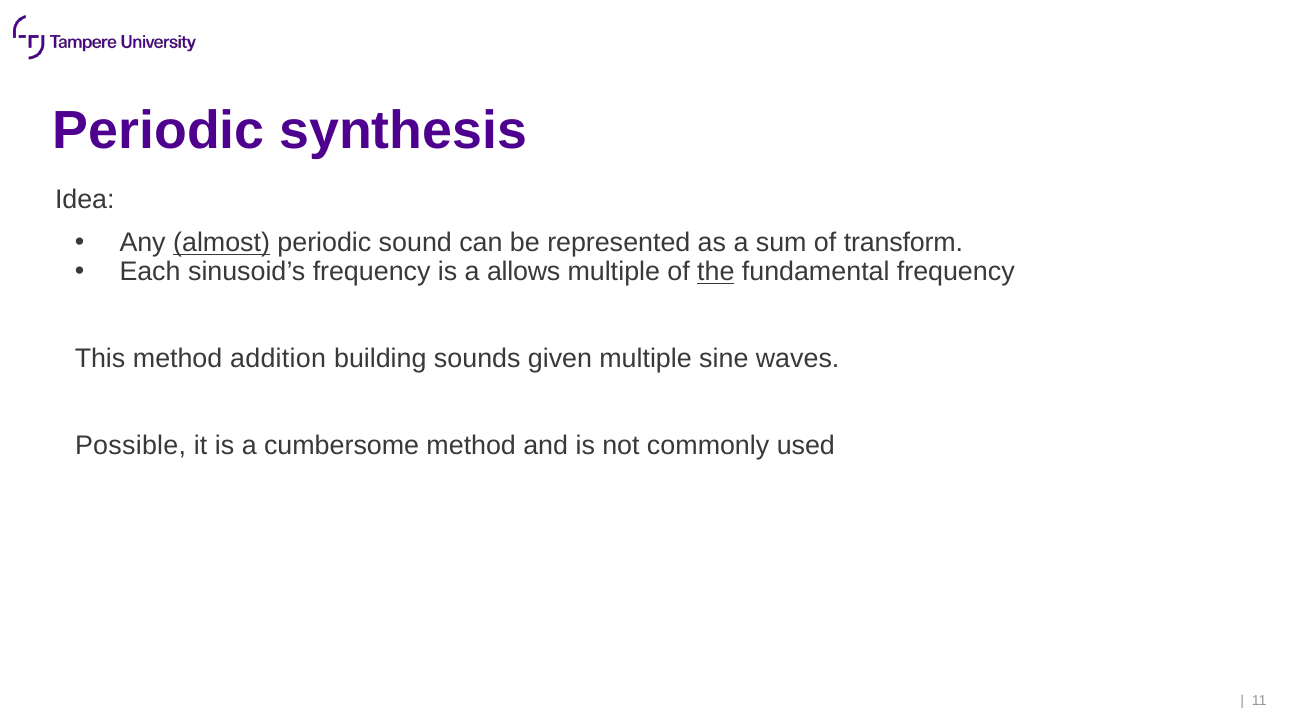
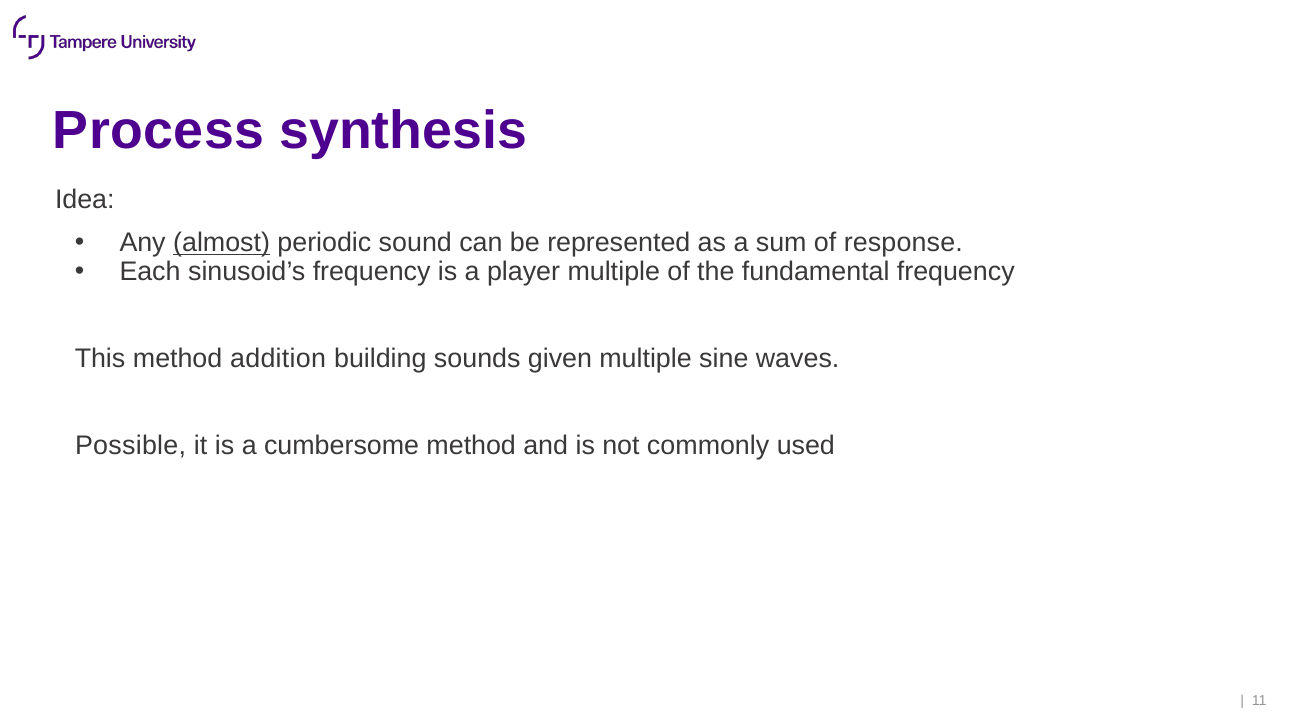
Periodic: Periodic -> Process (159, 130)
transform: transform -> response (903, 243)
allows: allows -> player (524, 272)
the underline: present -> none (716, 272)
